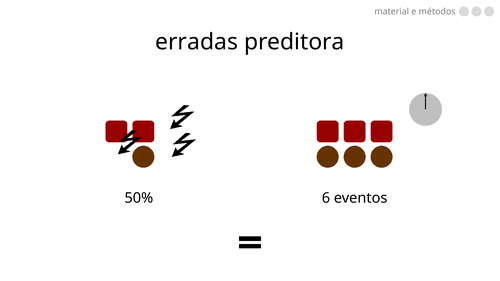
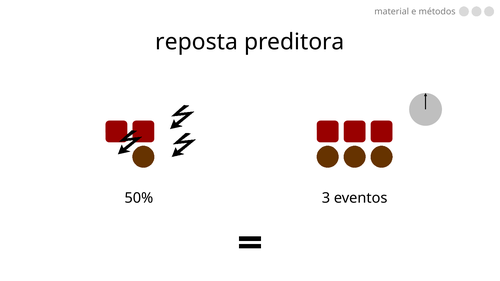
erradas: erradas -> reposta (197, 42)
6: 6 -> 3 (326, 198)
